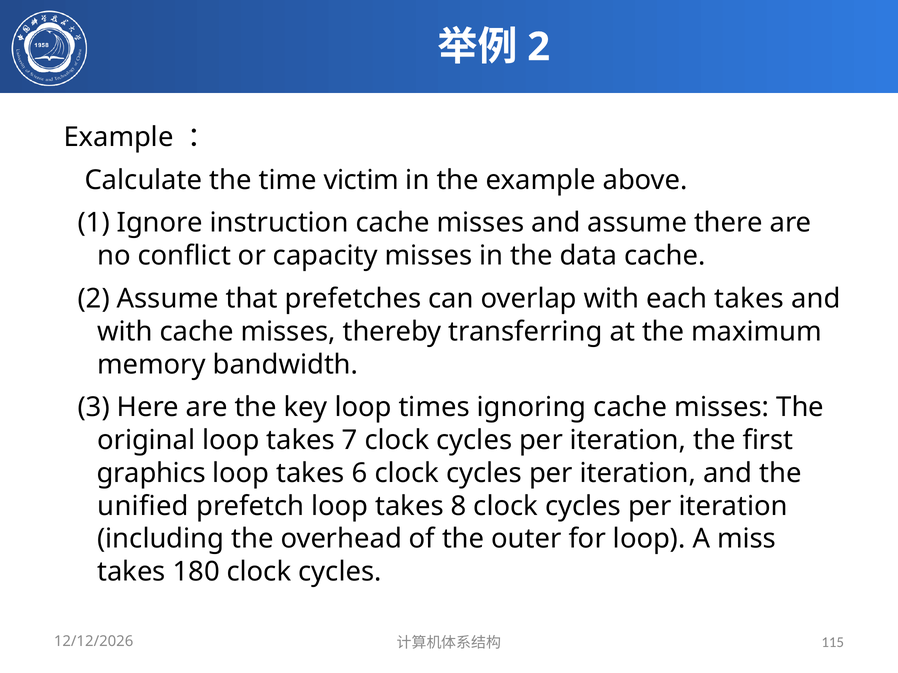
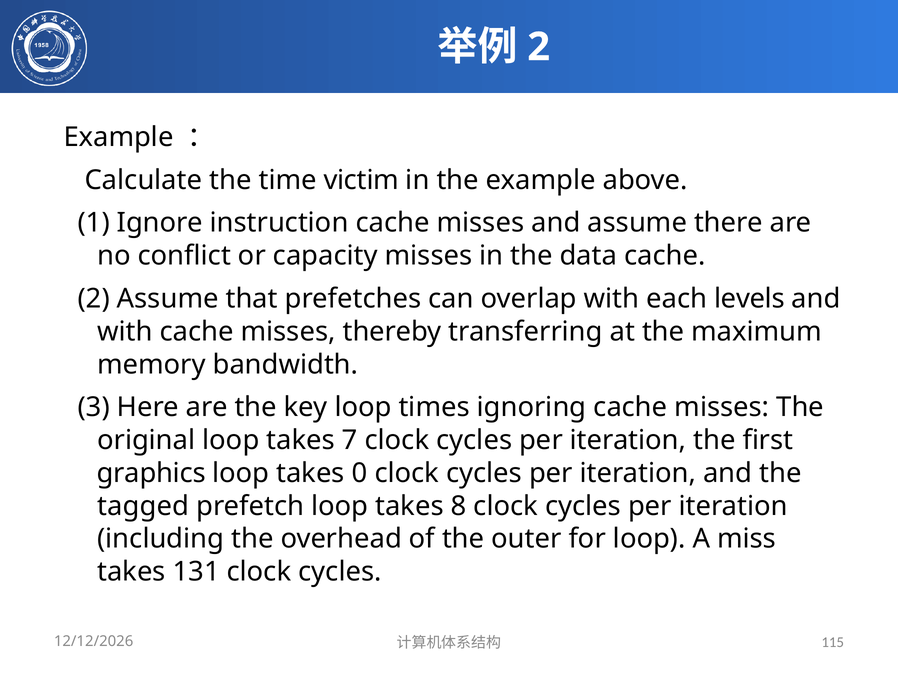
each takes: takes -> levels (750, 299)
6: 6 -> 0 (360, 473)
unified: unified -> tagged (143, 506)
180: 180 -> 131 (196, 572)
